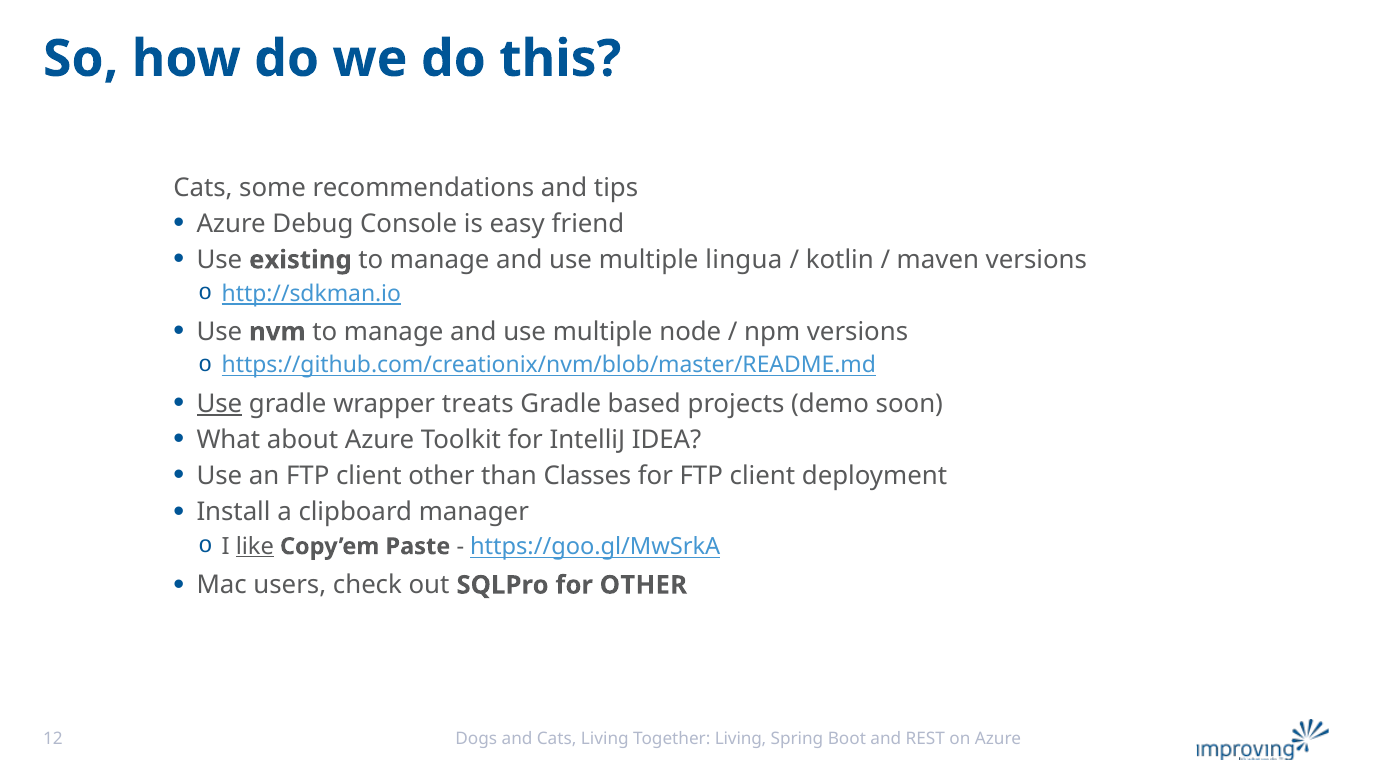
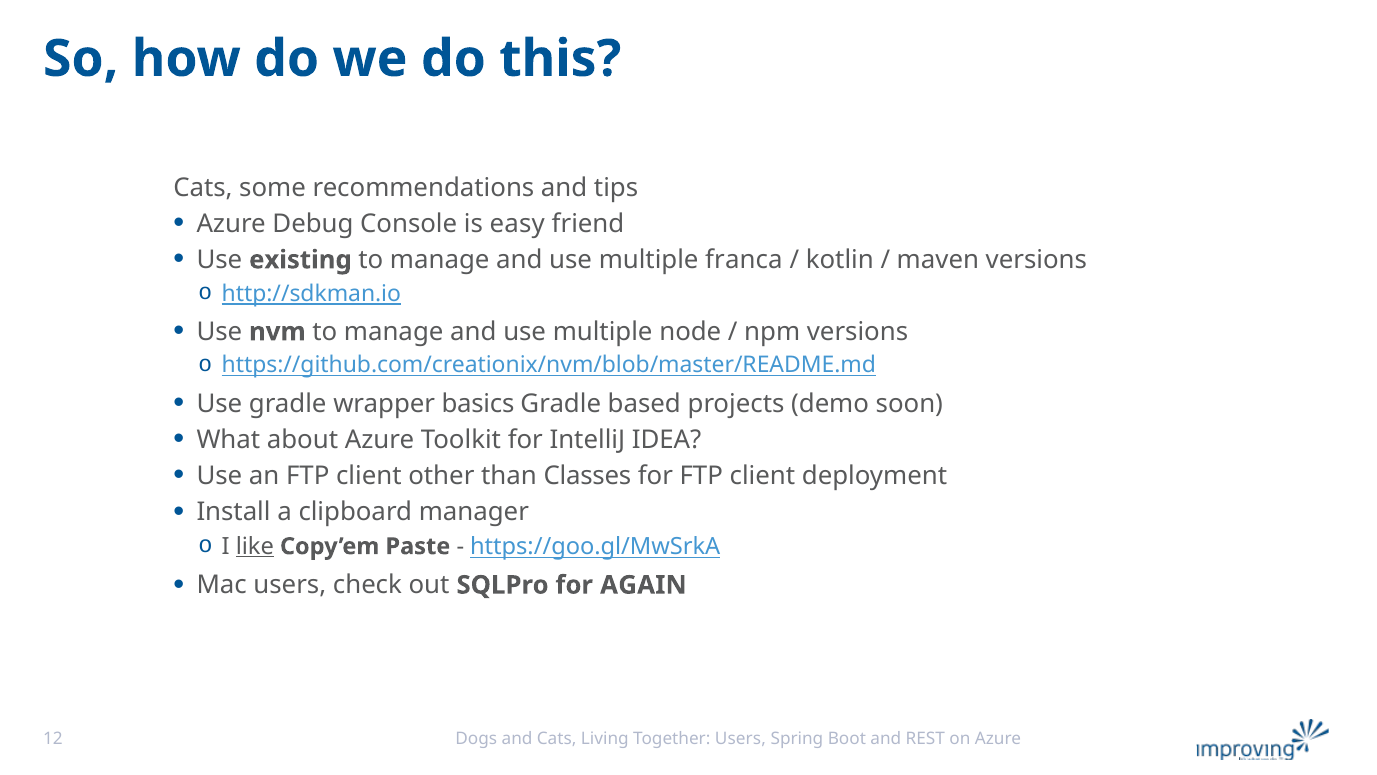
lingua: lingua -> franca (744, 260)
Use underline: present -> none (219, 404)
treats: treats -> basics (478, 404)
for OTHER: OTHER -> AGAIN (643, 585)
Together Living: Living -> Users (740, 738)
